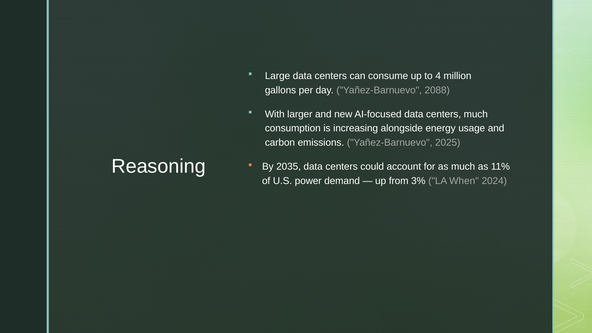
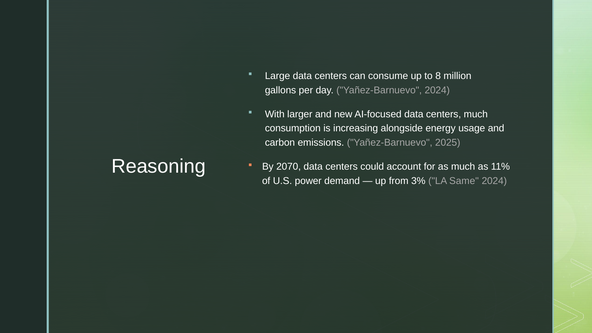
4: 4 -> 8 (438, 76)
Yañez-Barnuevo 2088: 2088 -> 2024 (437, 90)
2035: 2035 -> 2070 (289, 167)
When: When -> Same (464, 181)
